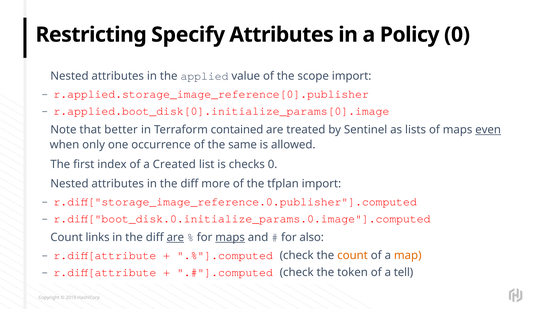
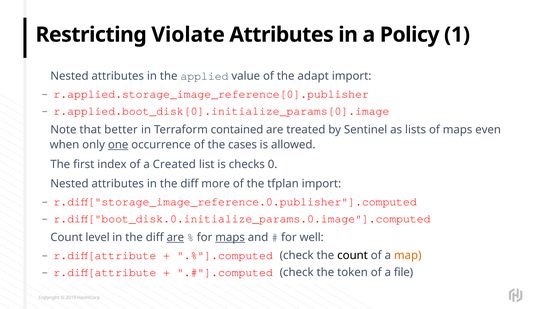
Specify: Specify -> Violate (188, 35)
Policy 0: 0 -> 1 (457, 35)
scope: scope -> adapt (313, 76)
even underline: present -> none (488, 130)
one underline: none -> present (118, 145)
same: same -> cases (243, 145)
links: links -> level (98, 237)
also: also -> well (312, 237)
count colour: orange -> black (353, 255)
tell: tell -> file (403, 272)
